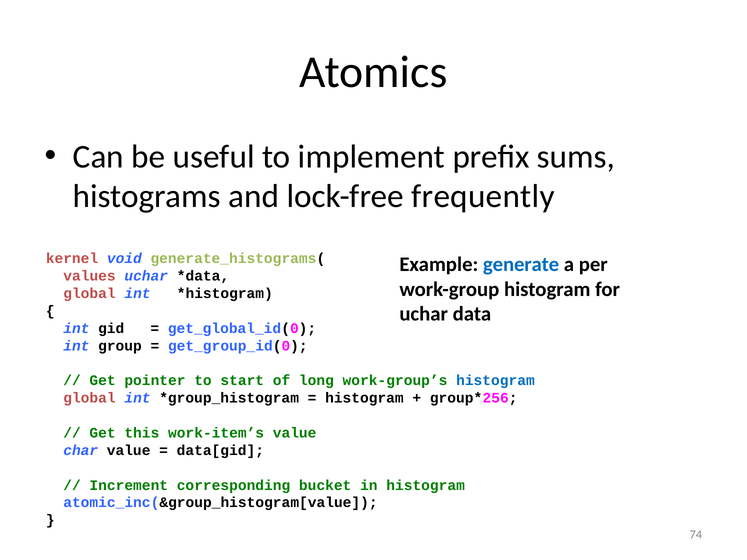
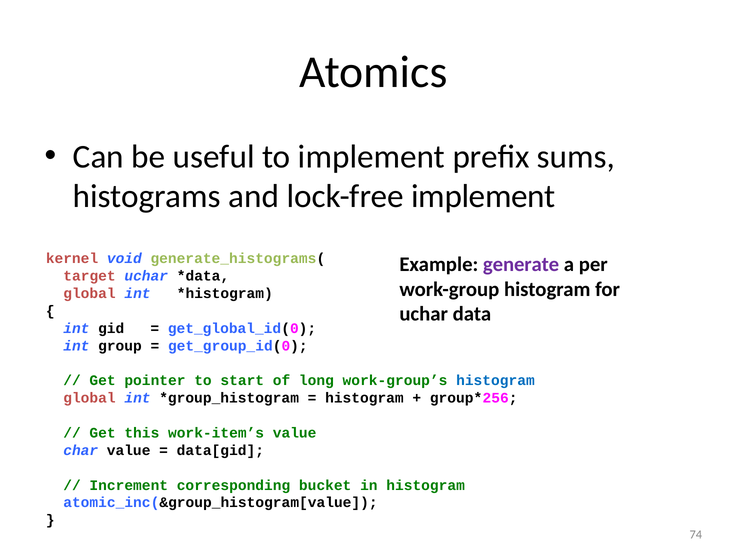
lock-free frequently: frequently -> implement (483, 197)
generate colour: blue -> purple (521, 264)
values: values -> target (89, 276)
